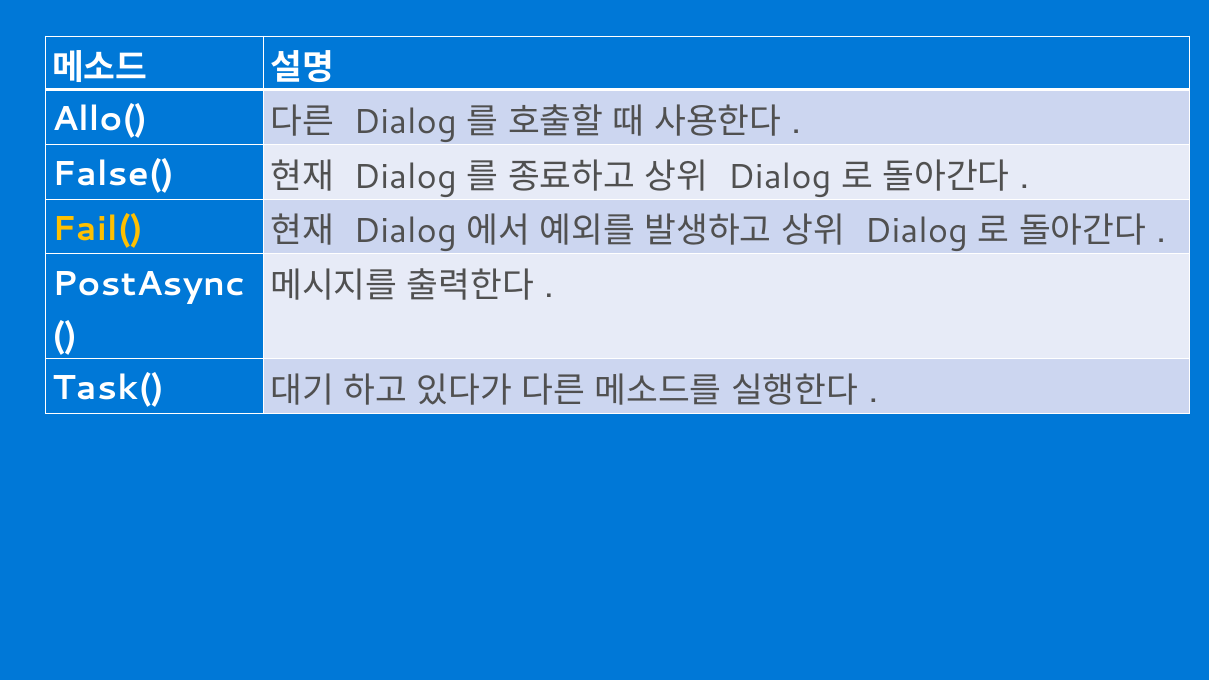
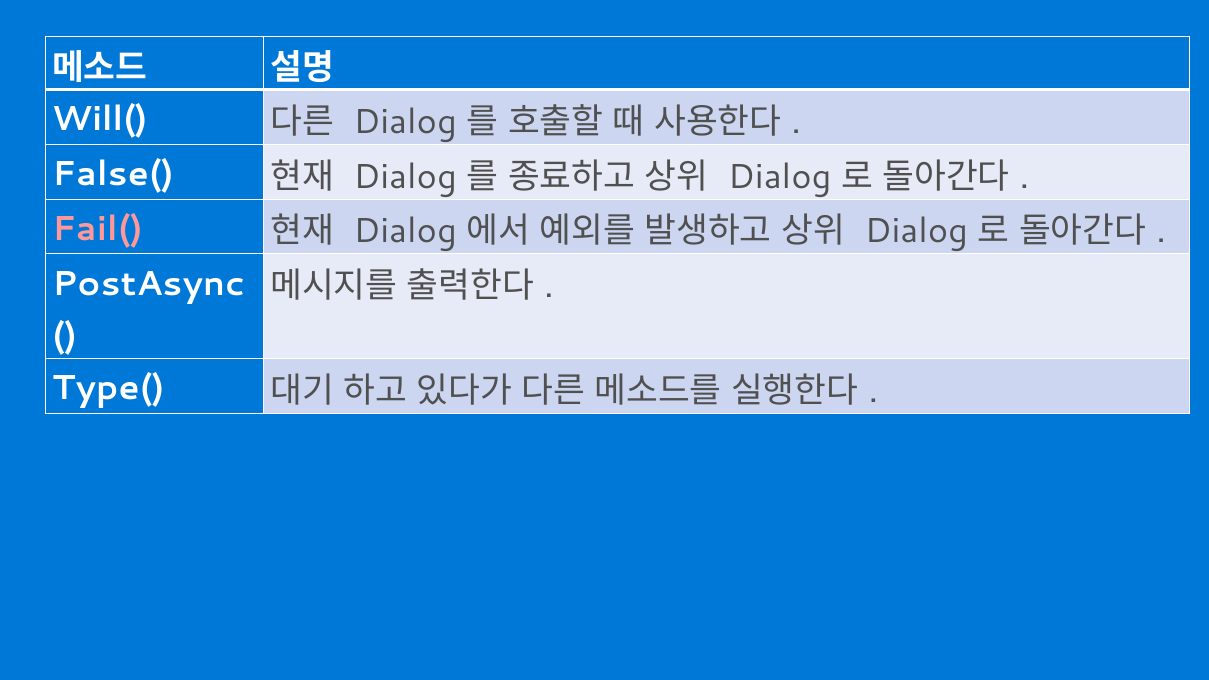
Allo(: Allo( -> Will( (100, 119)
Fail( colour: yellow -> pink (97, 229)
Task(: Task( -> Type( (108, 388)
